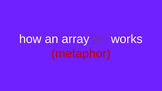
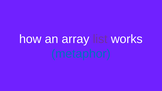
metaphor colour: red -> blue (81, 54)
